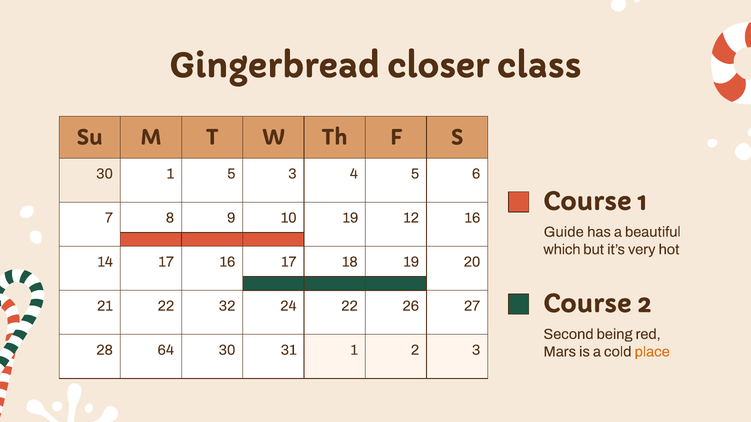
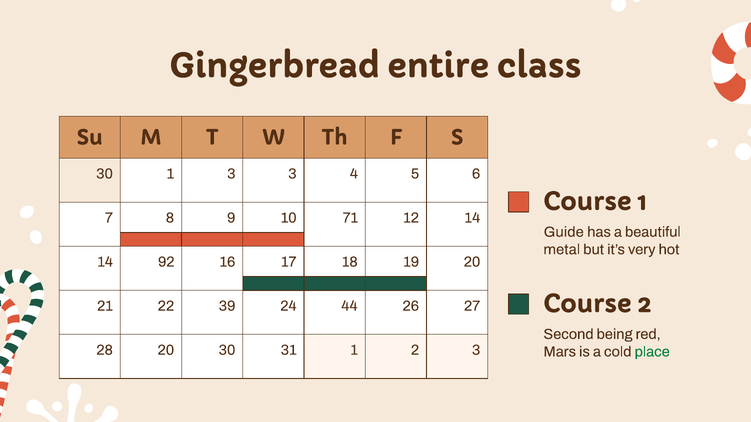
closer: closer -> entire (438, 66)
1 5: 5 -> 3 (231, 174)
10 19: 19 -> 71 (350, 218)
12 16: 16 -> 14 (472, 218)
which: which -> metal (562, 250)
14 17: 17 -> 92 (166, 262)
32: 32 -> 39 (227, 306)
24 22: 22 -> 44 (349, 306)
28 64: 64 -> 20 (166, 350)
place colour: orange -> green (652, 352)
